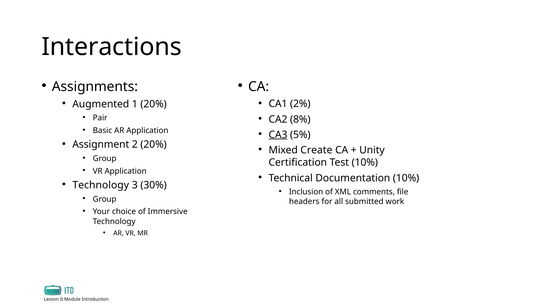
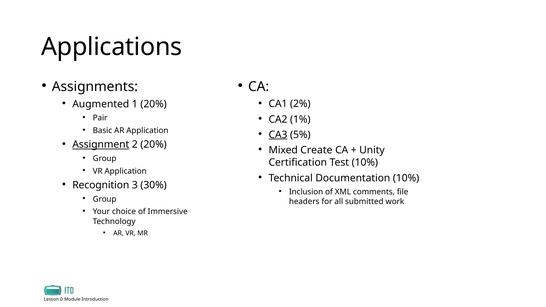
Interactions: Interactions -> Applications (112, 47)
8%: 8% -> 1% (300, 119)
Assignment underline: none -> present (101, 145)
Technology: Technology -> Recognition (101, 185)
